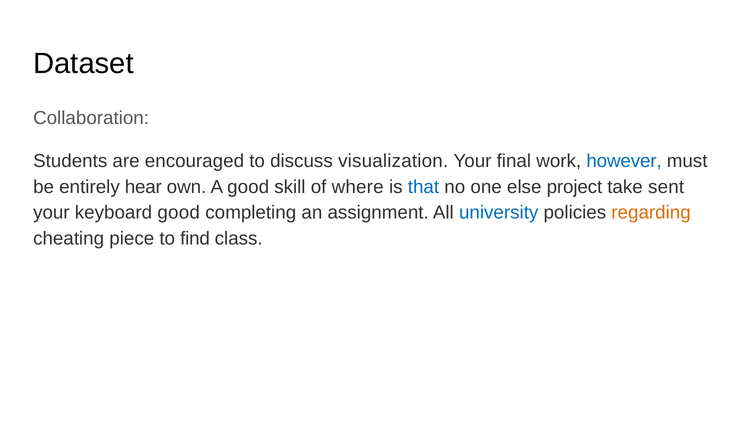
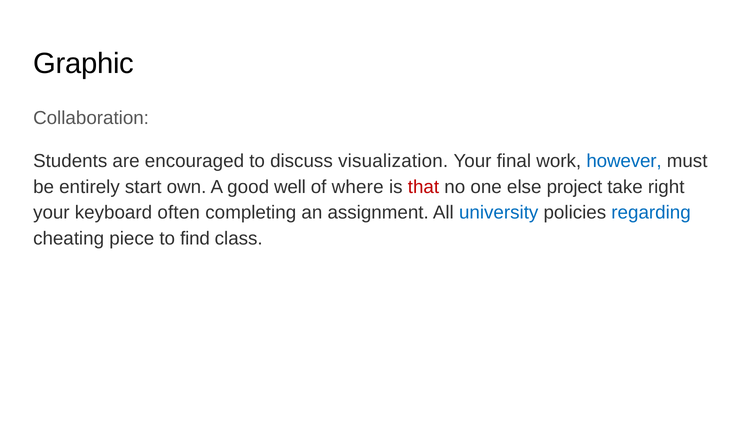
Dataset: Dataset -> Graphic (84, 64)
hear: hear -> start (143, 187)
skill: skill -> well (290, 187)
that colour: blue -> red (423, 187)
sent: sent -> right (666, 187)
keyboard good: good -> often (179, 213)
regarding colour: orange -> blue (651, 213)
